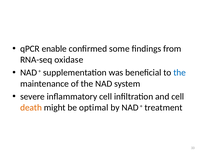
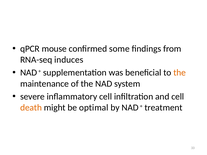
enable: enable -> mouse (54, 49)
oxidase: oxidase -> induces (69, 60)
the colour: blue -> orange (180, 73)
